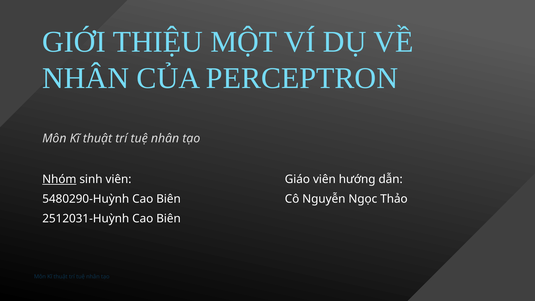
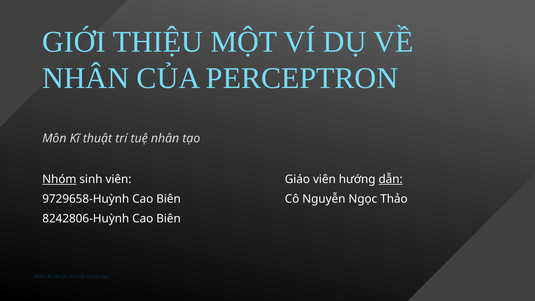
dẫn underline: none -> present (391, 179)
5480290-Huỳnh: 5480290-Huỳnh -> 9729658-Huỳnh (86, 199)
2512031-Huỳnh: 2512031-Huỳnh -> 8242806-Huỳnh (86, 219)
